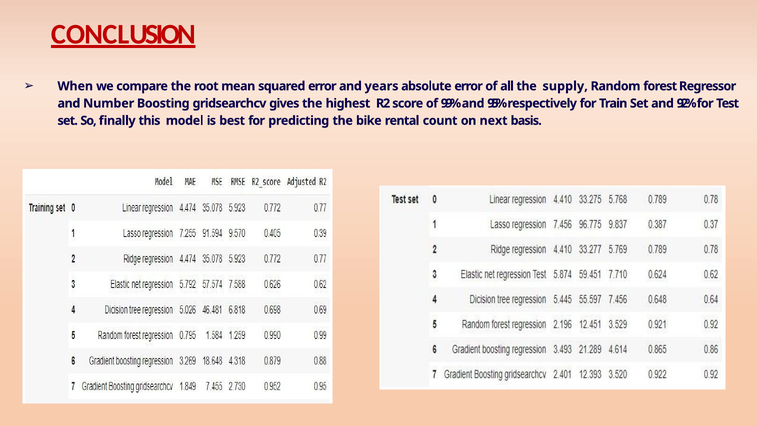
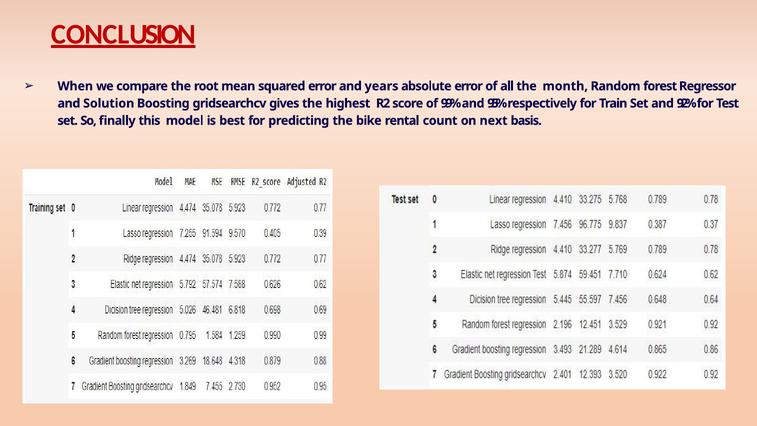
supply: supply -> month (565, 86)
Number: Number -> Solution (109, 103)
